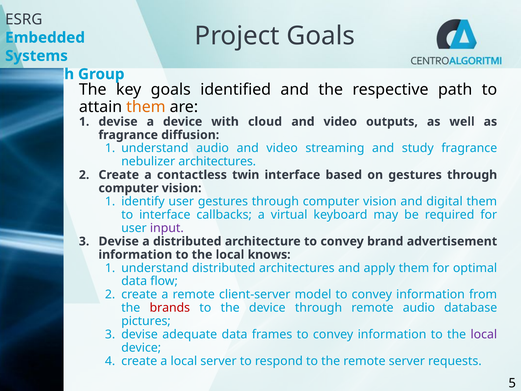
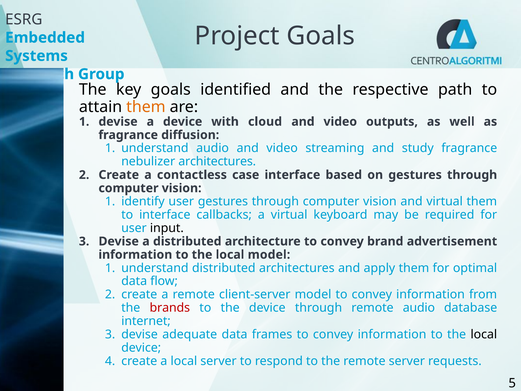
twin: twin -> case (246, 175)
and digital: digital -> virtual (445, 201)
input colour: purple -> black (167, 228)
local knows: knows -> model (269, 254)
pictures: pictures -> internet (146, 321)
local colour: purple -> black (484, 334)
